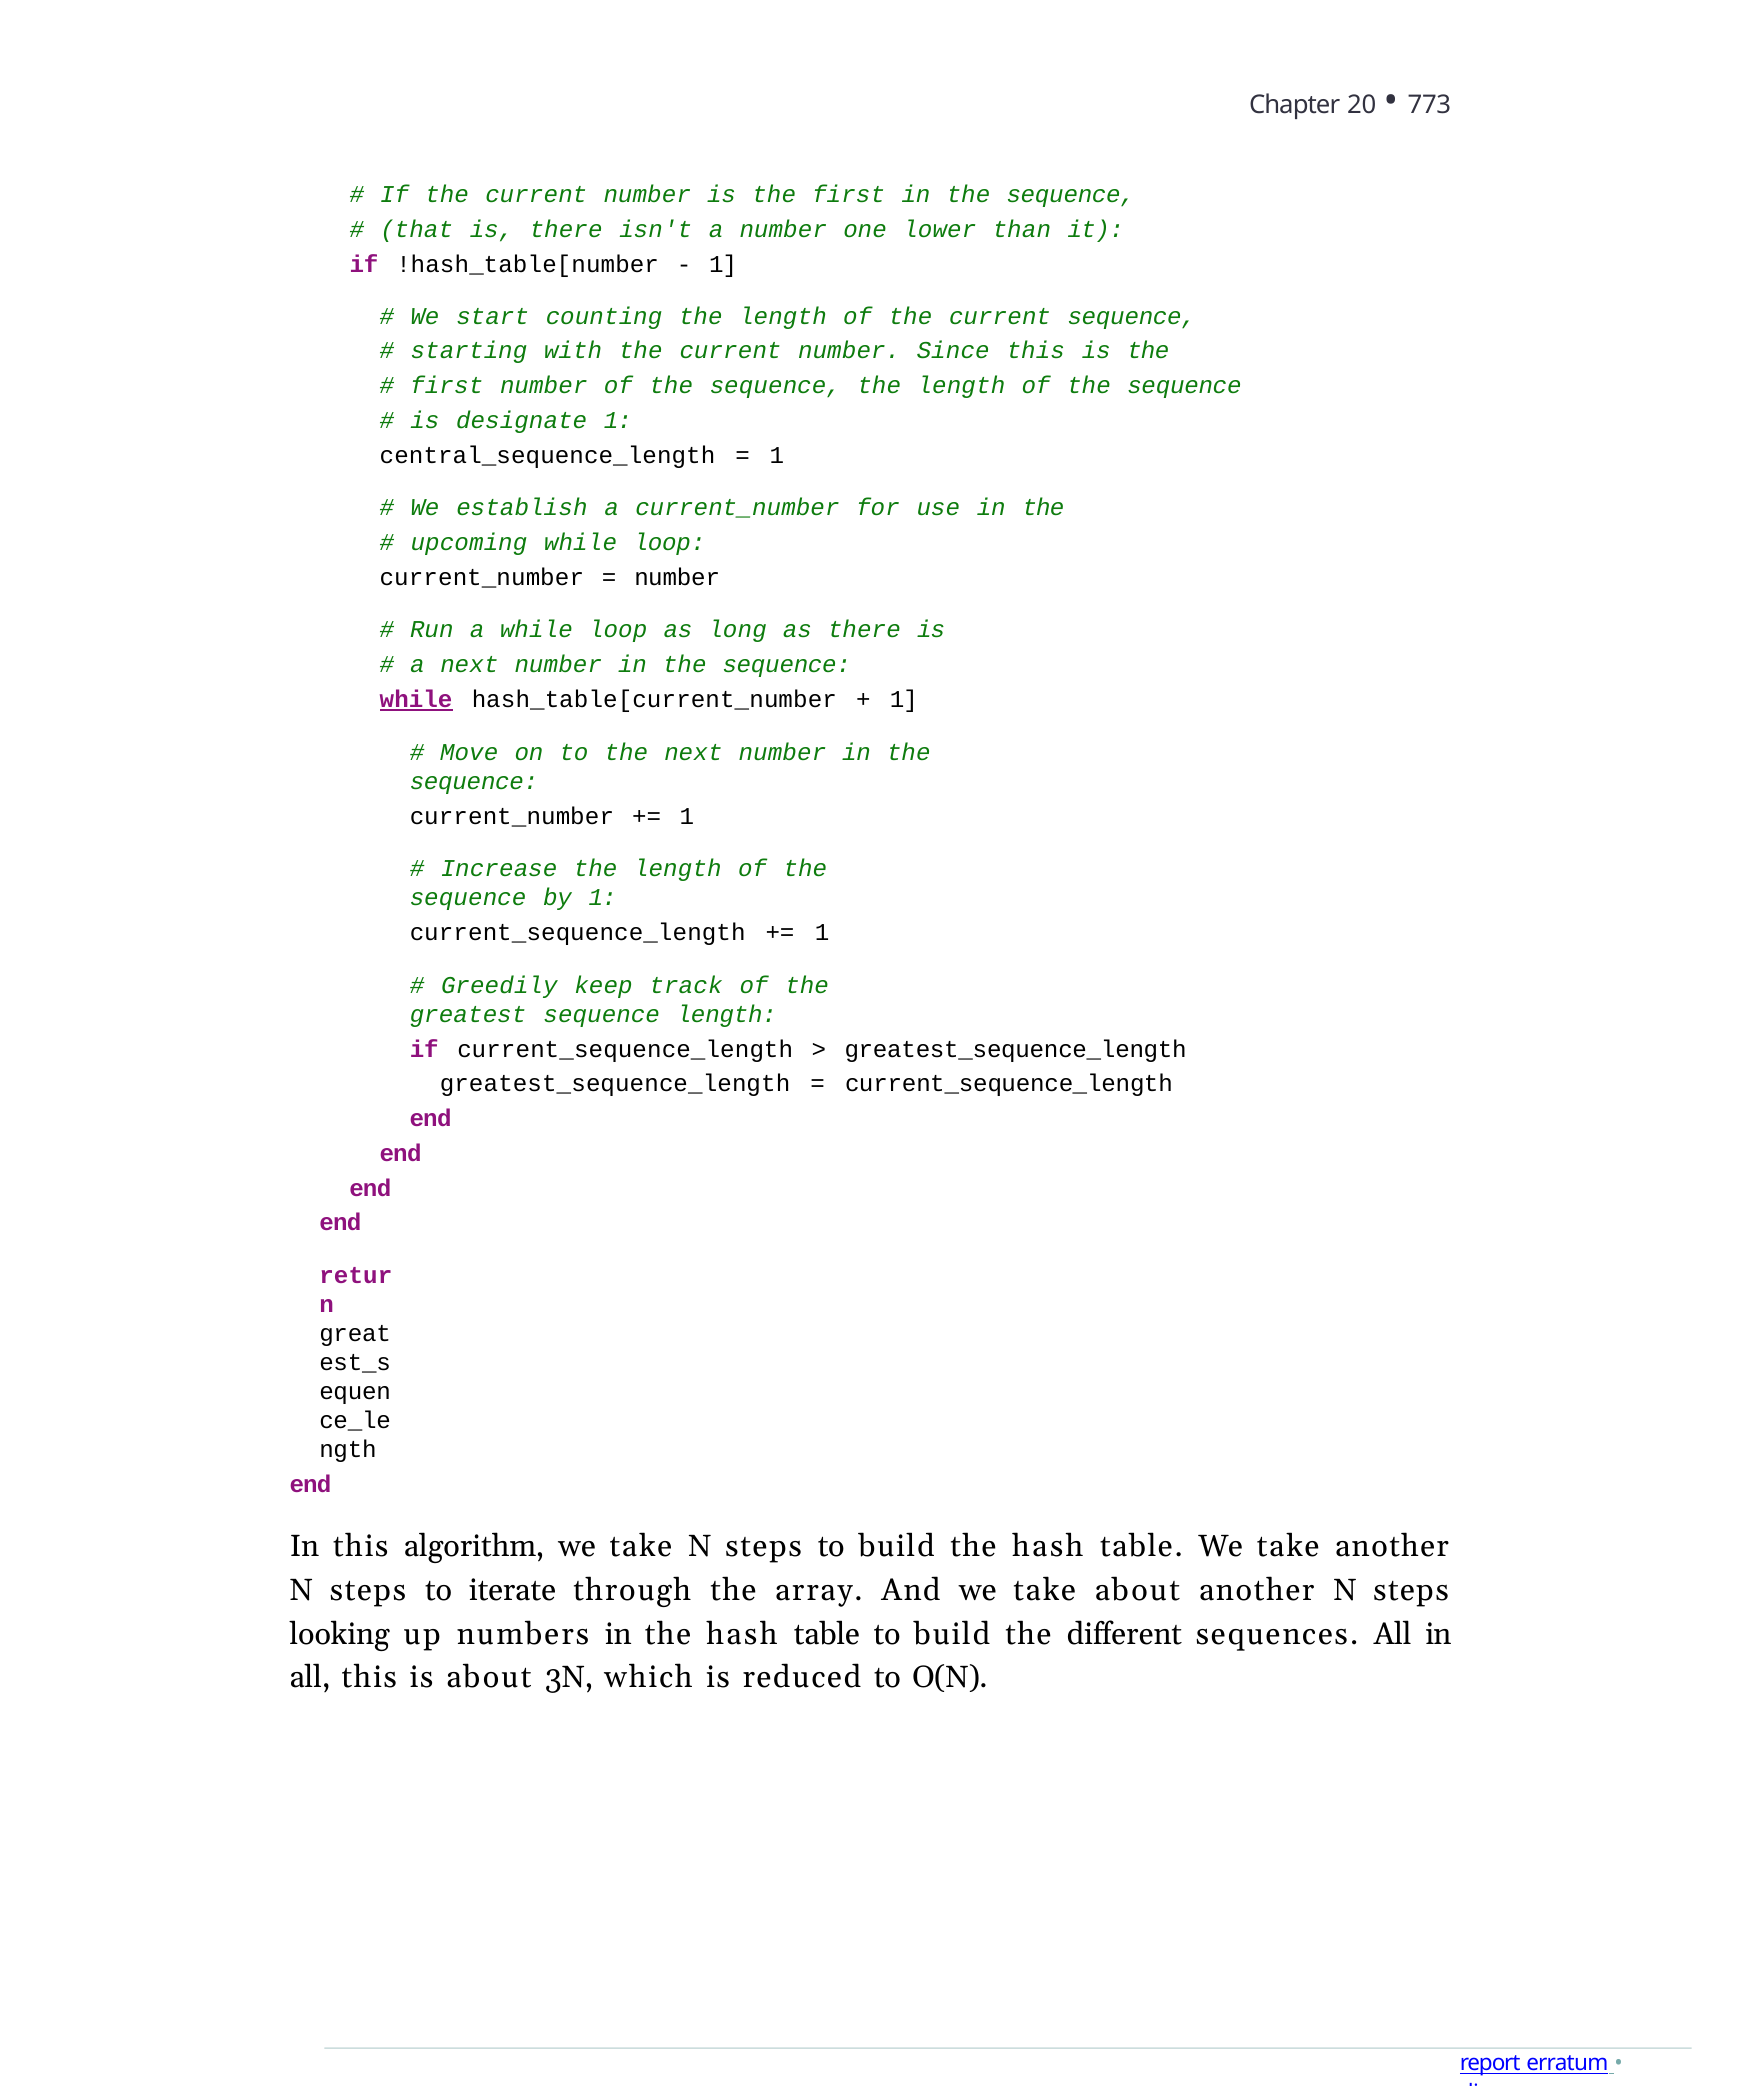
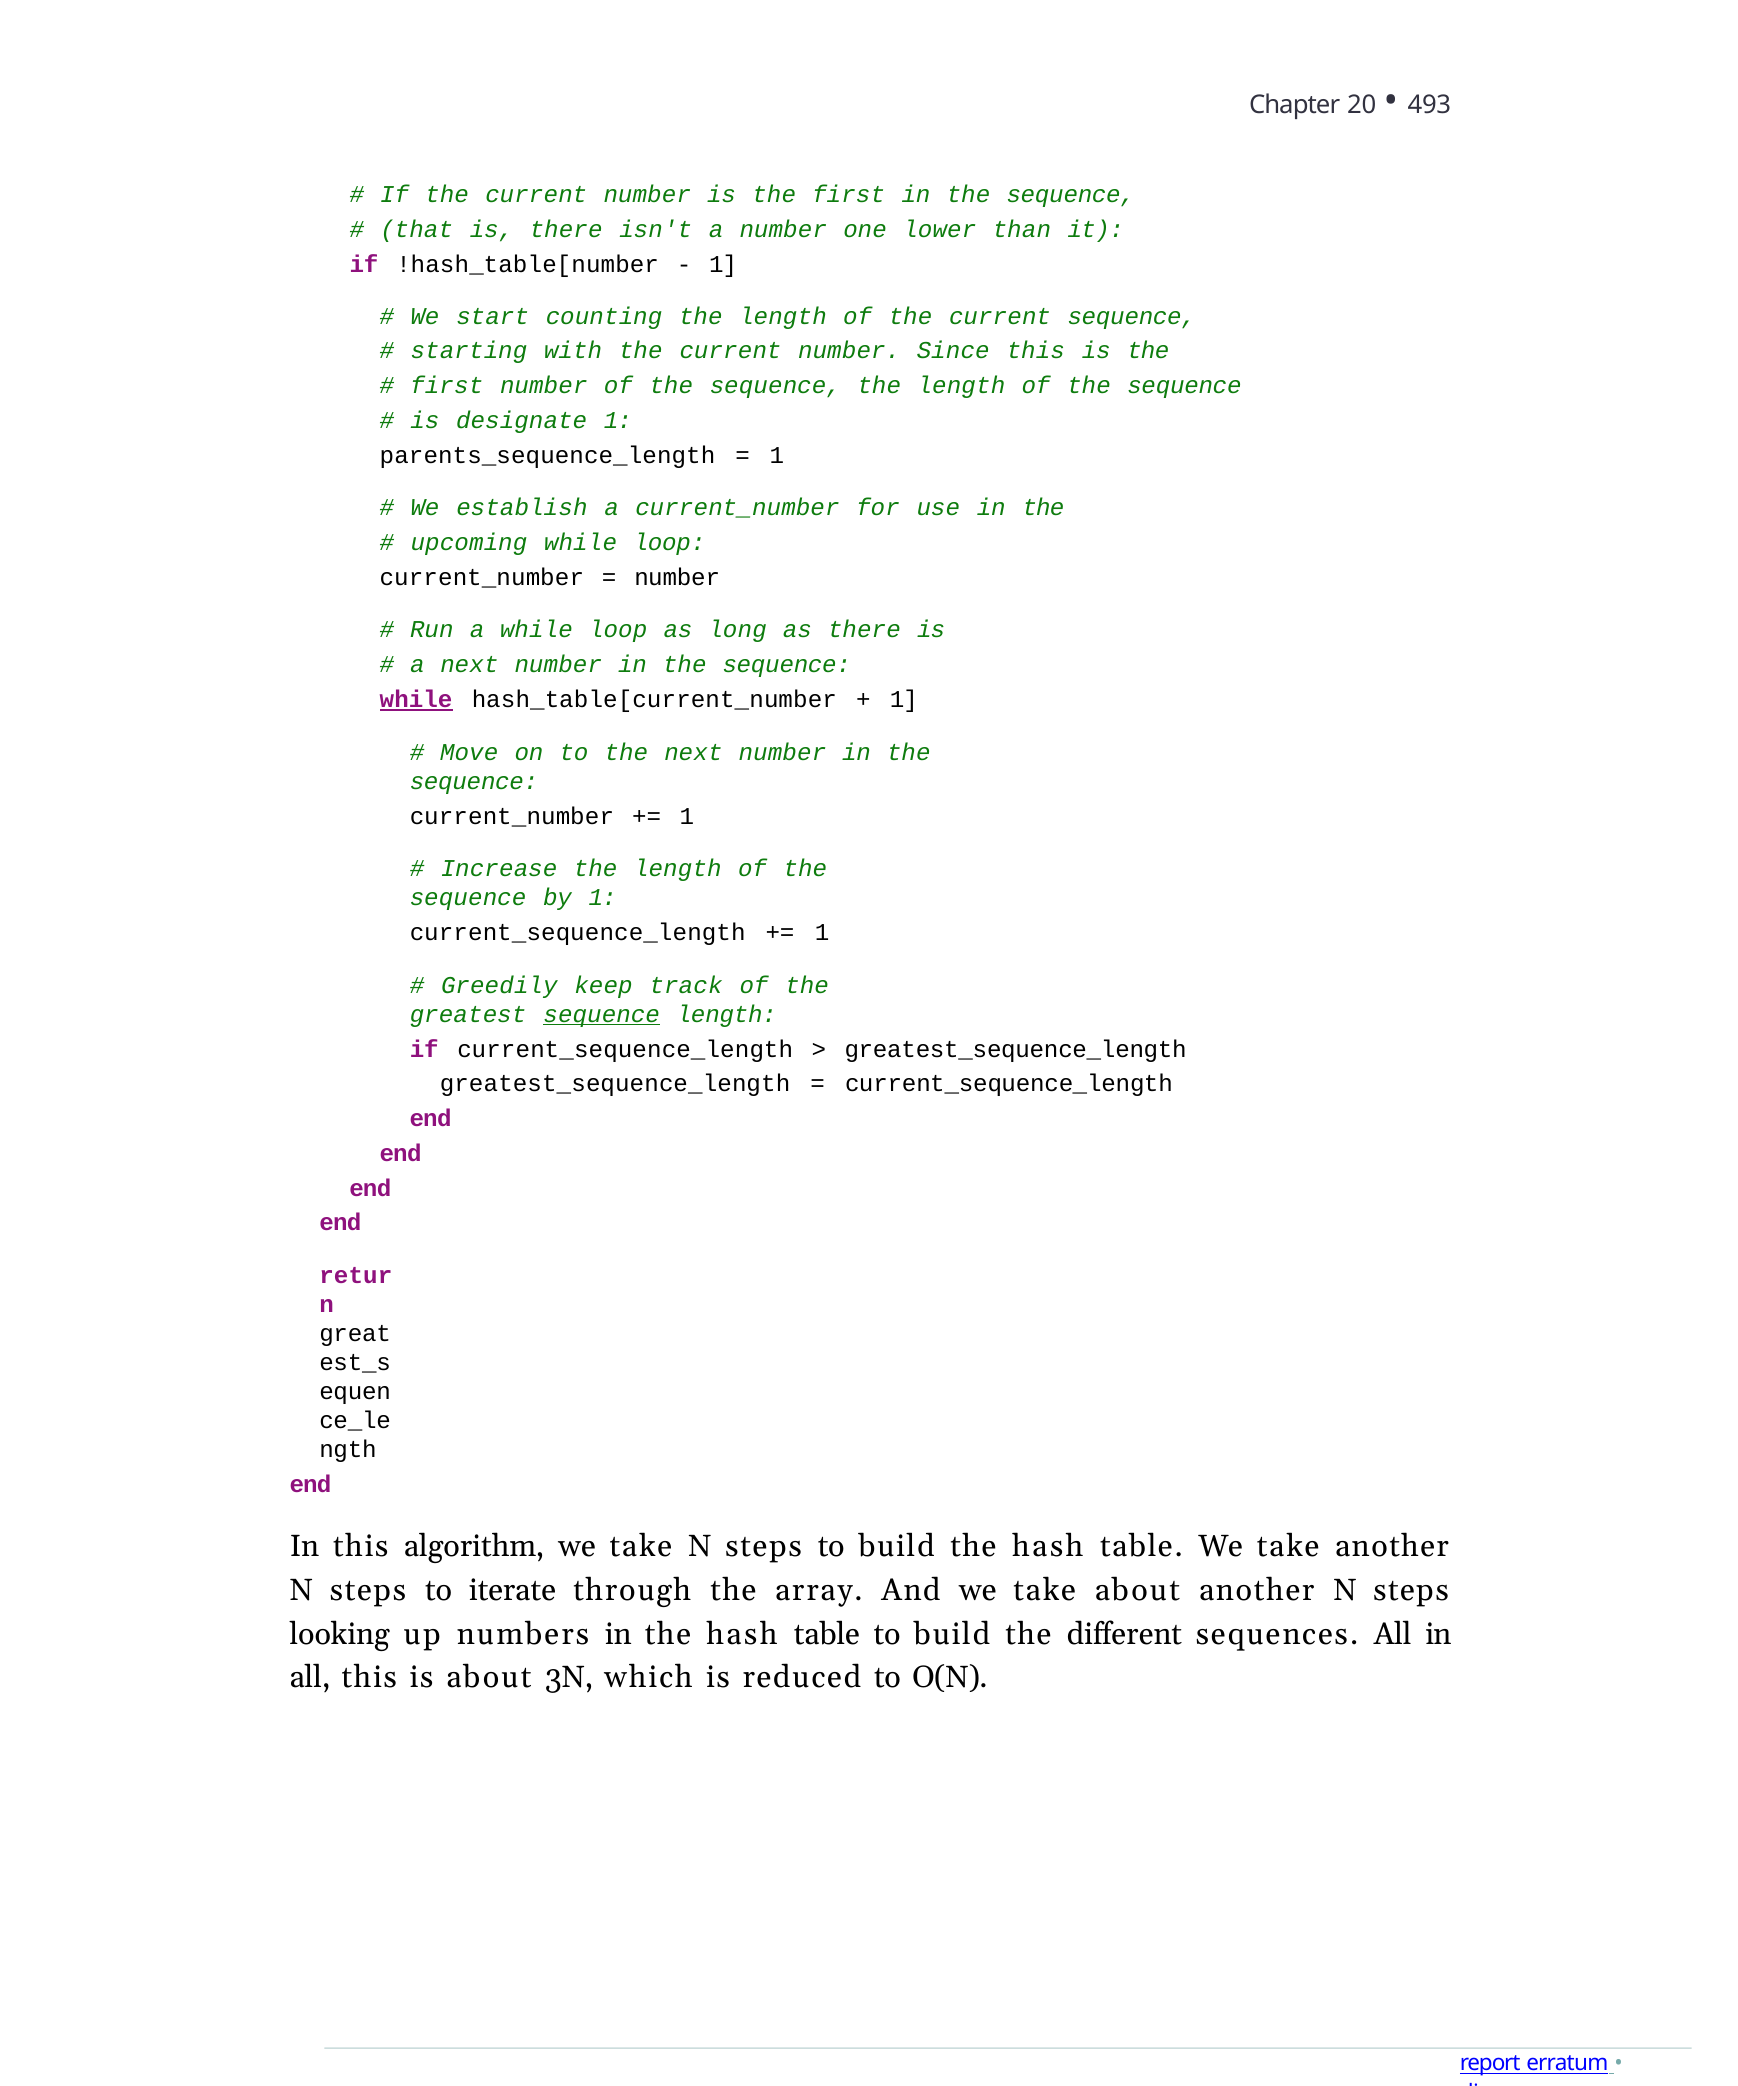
773: 773 -> 493 (1429, 105)
central_sequence_length: central_sequence_length -> parents_sequence_length (548, 455)
sequence underline: none -> present (602, 1014)
